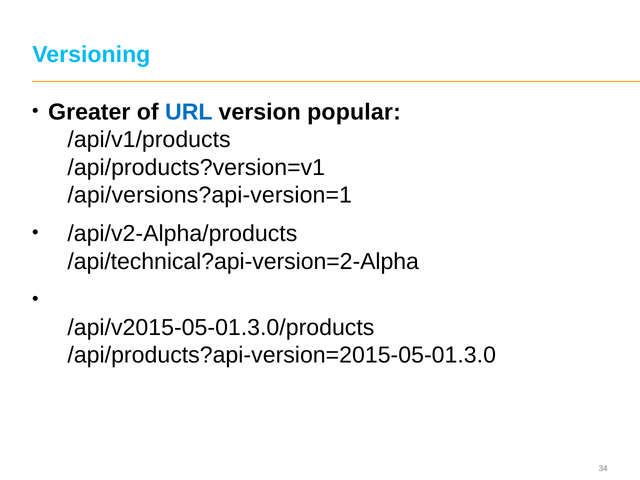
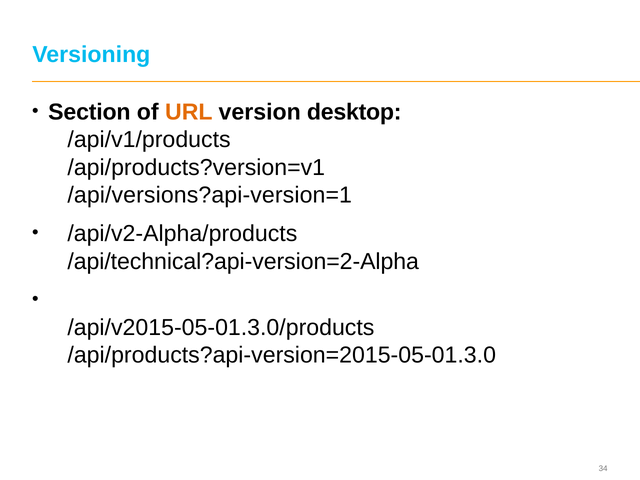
Greater: Greater -> Section (89, 112)
URL colour: blue -> orange (189, 112)
popular: popular -> desktop (354, 112)
